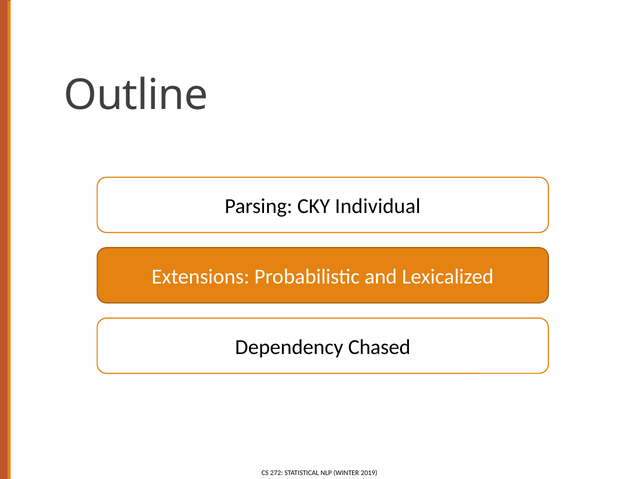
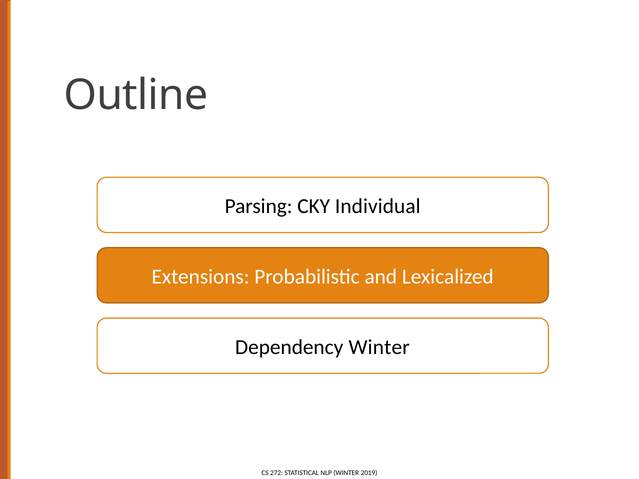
Dependency Chased: Chased -> Winter (379, 347)
